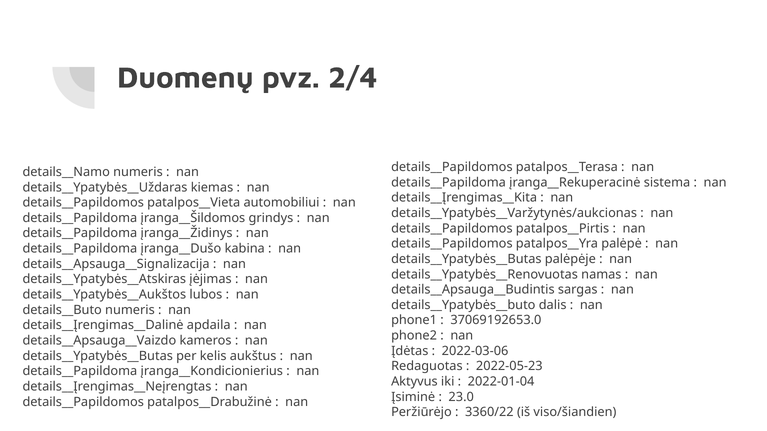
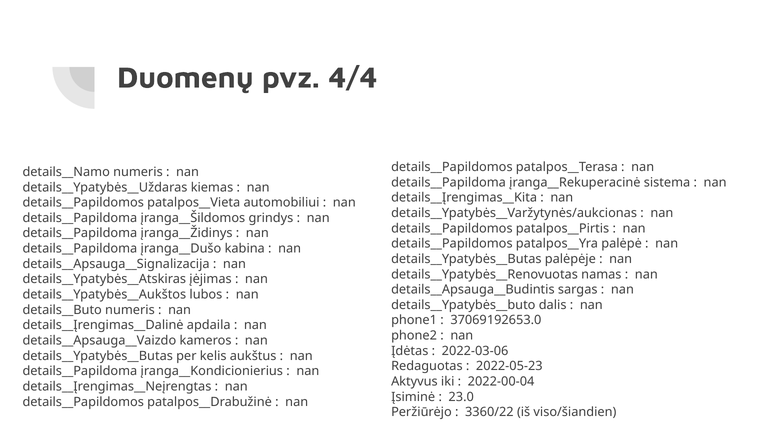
2/4: 2/4 -> 4/4 (353, 78)
2022-01-04: 2022-01-04 -> 2022-00-04 (501, 382)
